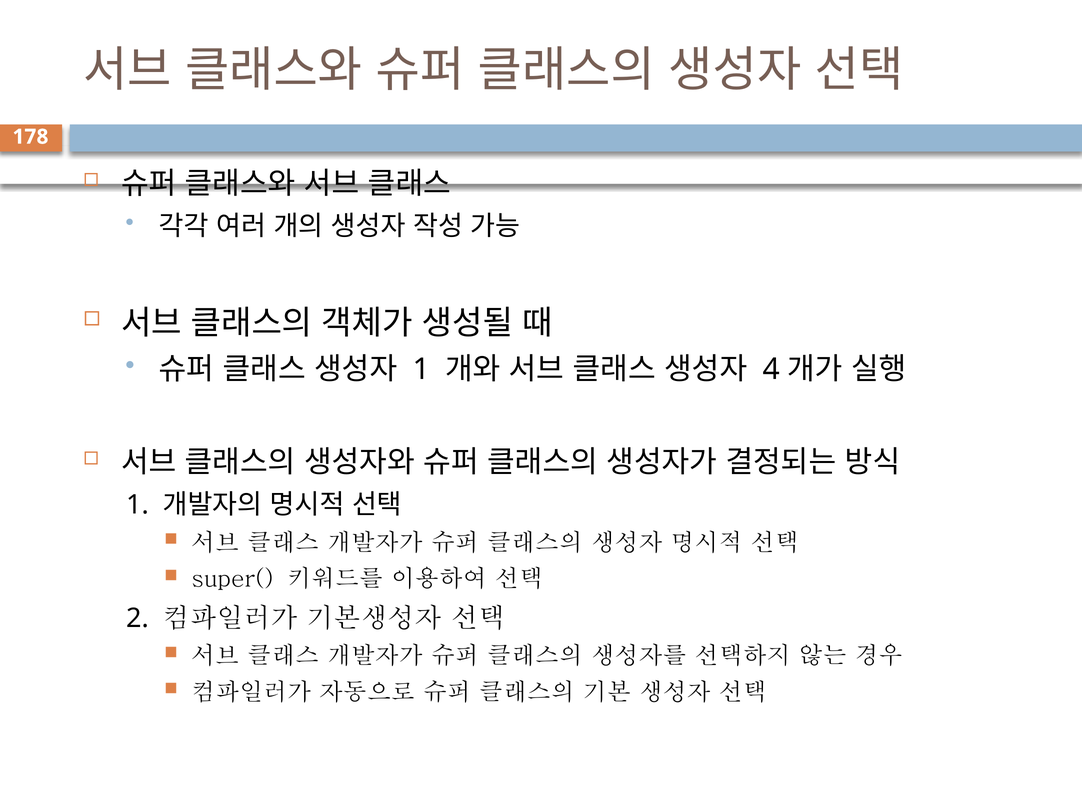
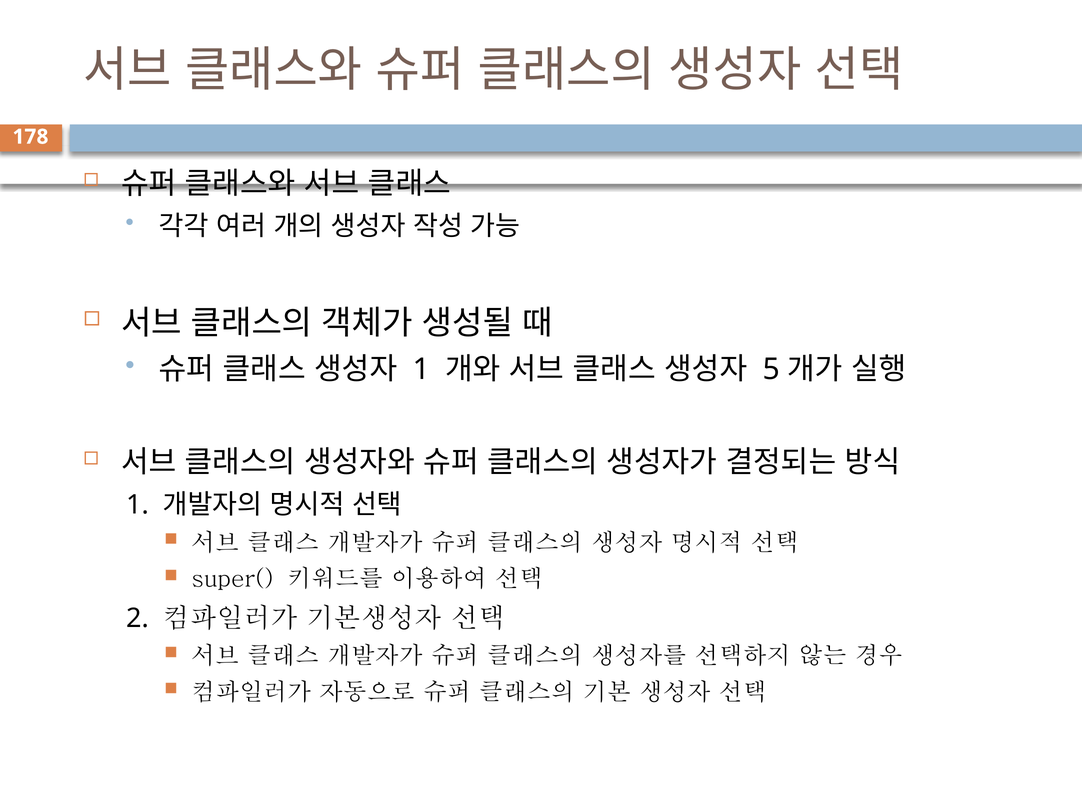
4: 4 -> 5 (772, 370)
